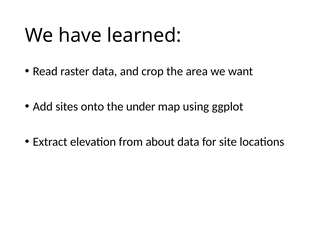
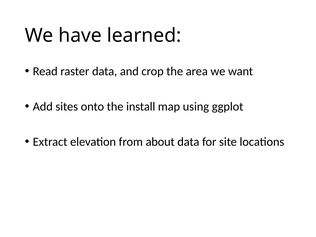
under: under -> install (141, 107)
